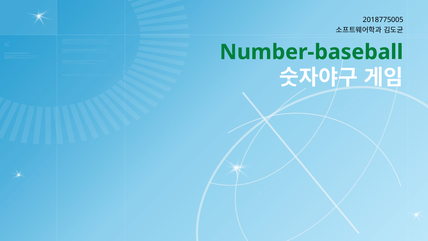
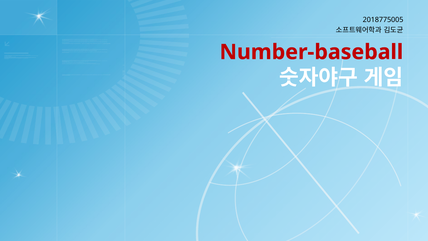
Number-baseball colour: green -> red (311, 52)
